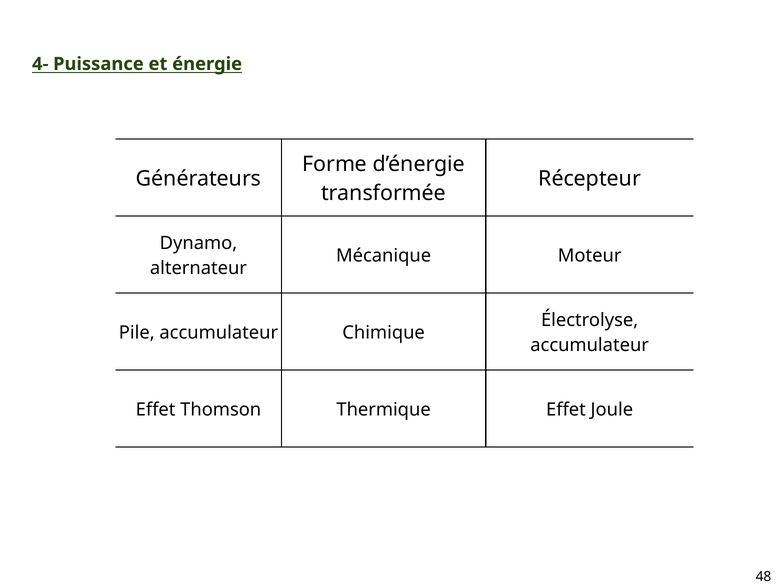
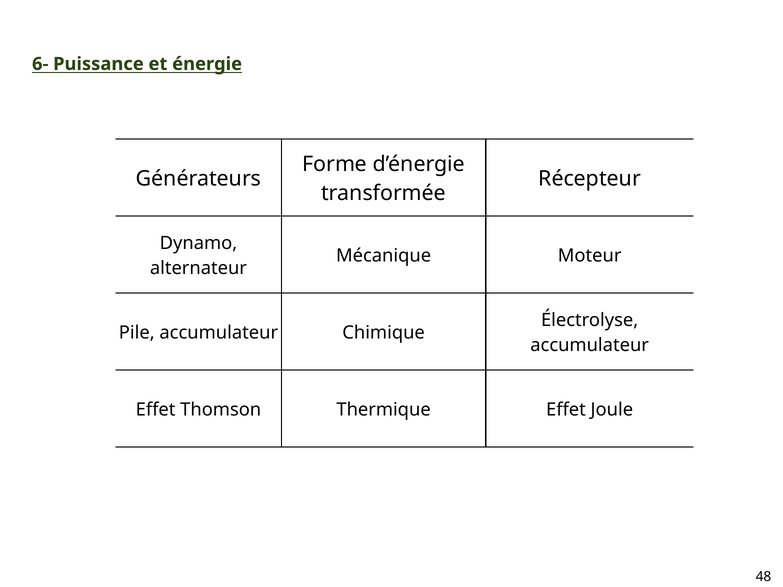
4-: 4- -> 6- (40, 64)
